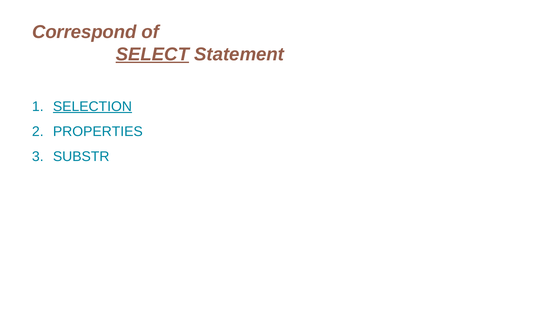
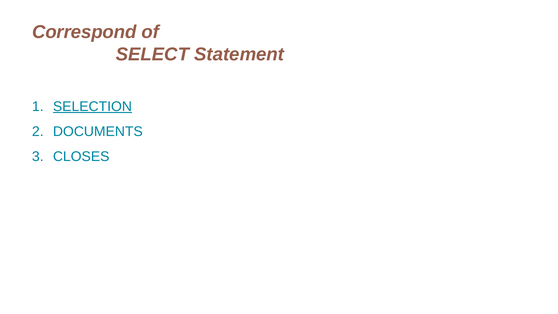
SELECT underline: present -> none (152, 54)
PROPERTIES: PROPERTIES -> DOCUMENTS (98, 132)
SUBSTR: SUBSTR -> CLOSES (81, 157)
